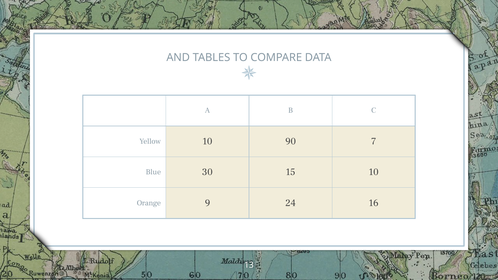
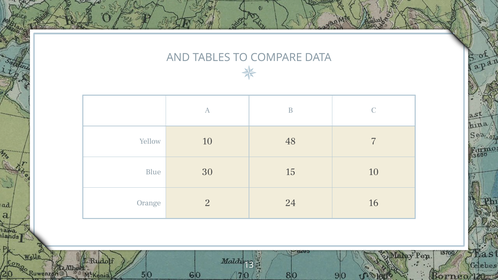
90: 90 -> 48 (290, 141)
9: 9 -> 2 (207, 203)
